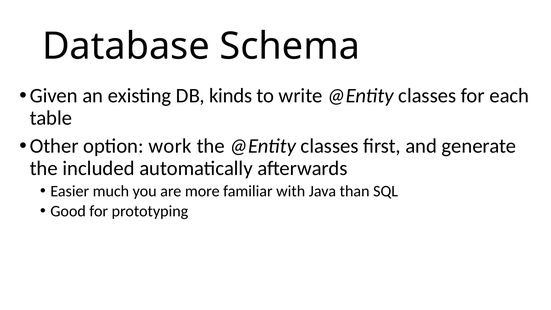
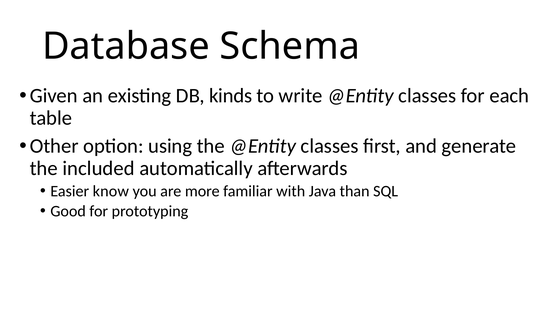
work: work -> using (170, 146)
much: much -> know (111, 191)
